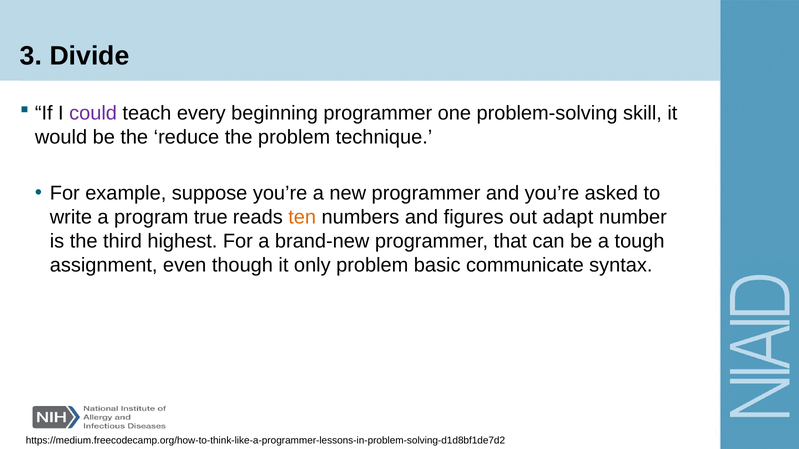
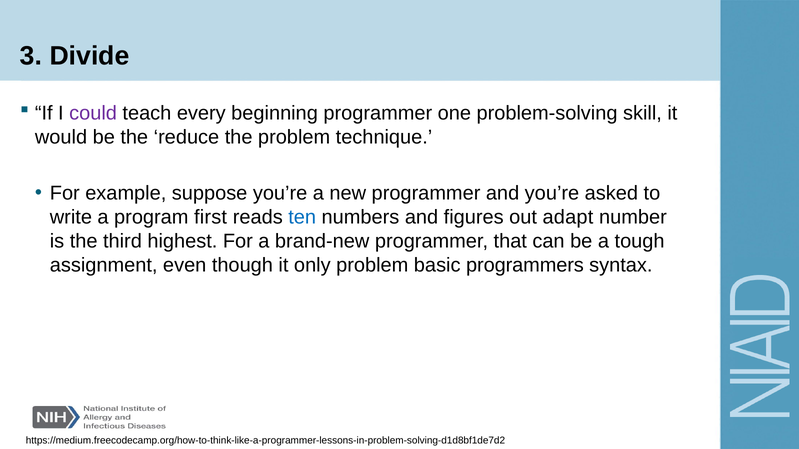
true: true -> first (211, 217)
ten colour: orange -> blue (302, 217)
communicate: communicate -> programmers (525, 265)
